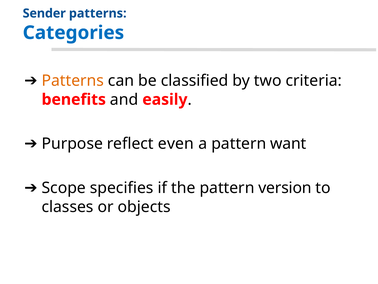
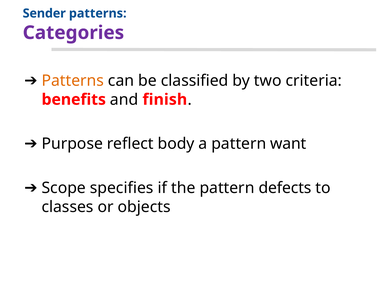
Categories colour: blue -> purple (73, 33)
easily: easily -> finish (165, 99)
even: even -> body (176, 143)
version: version -> defects (285, 188)
